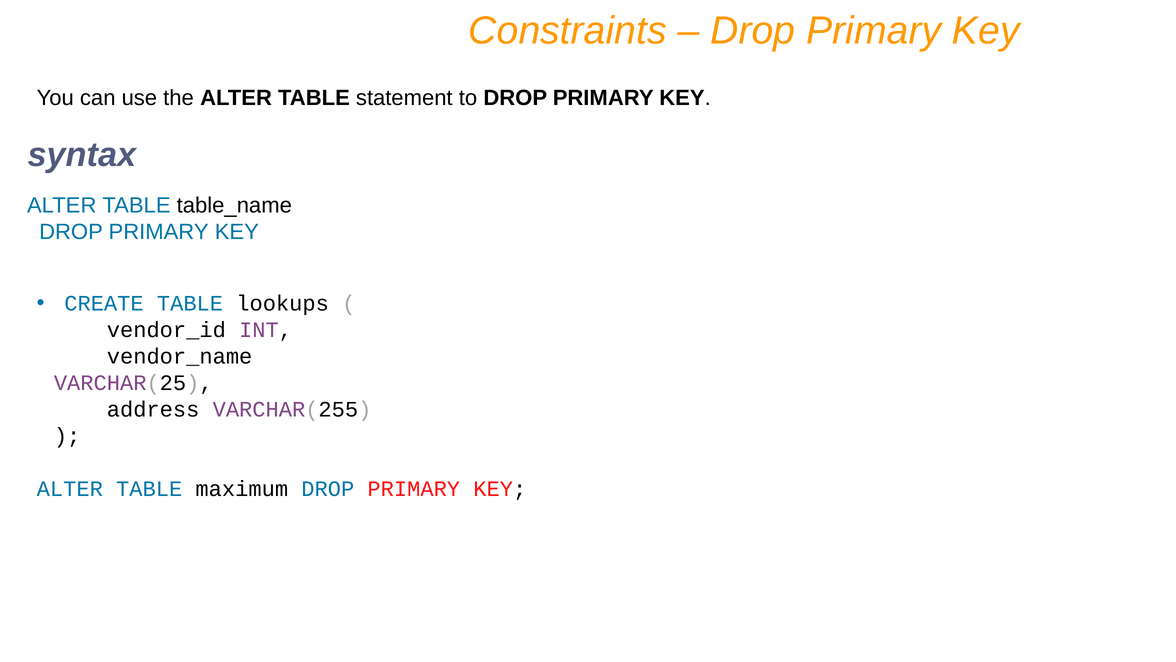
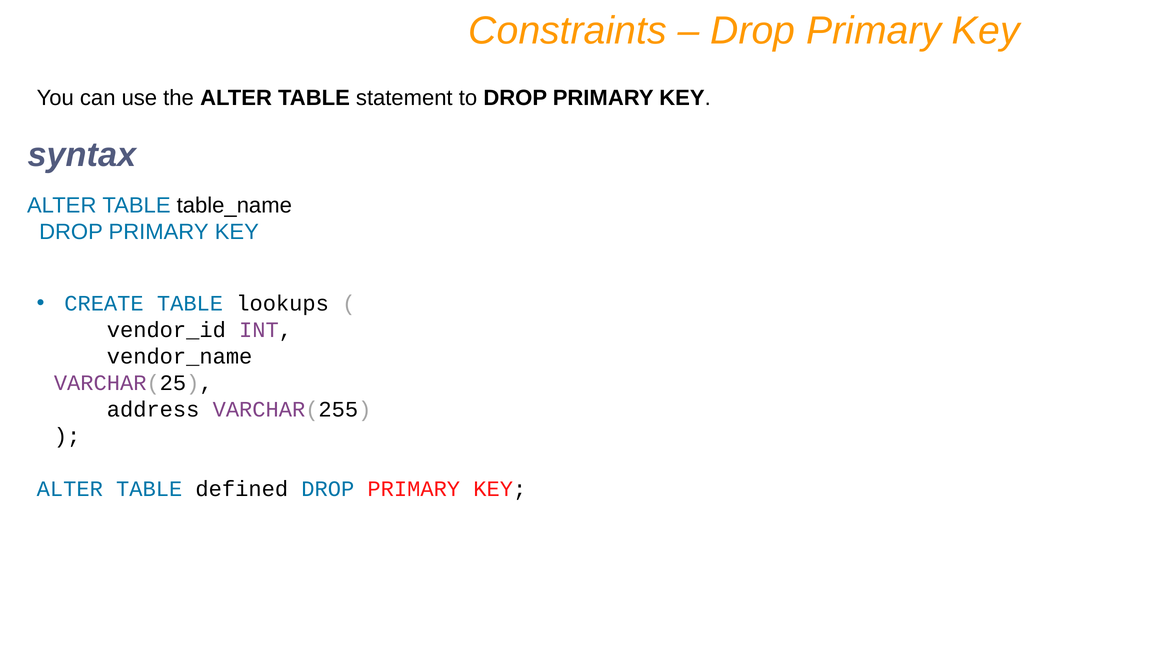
maximum: maximum -> defined (242, 489)
